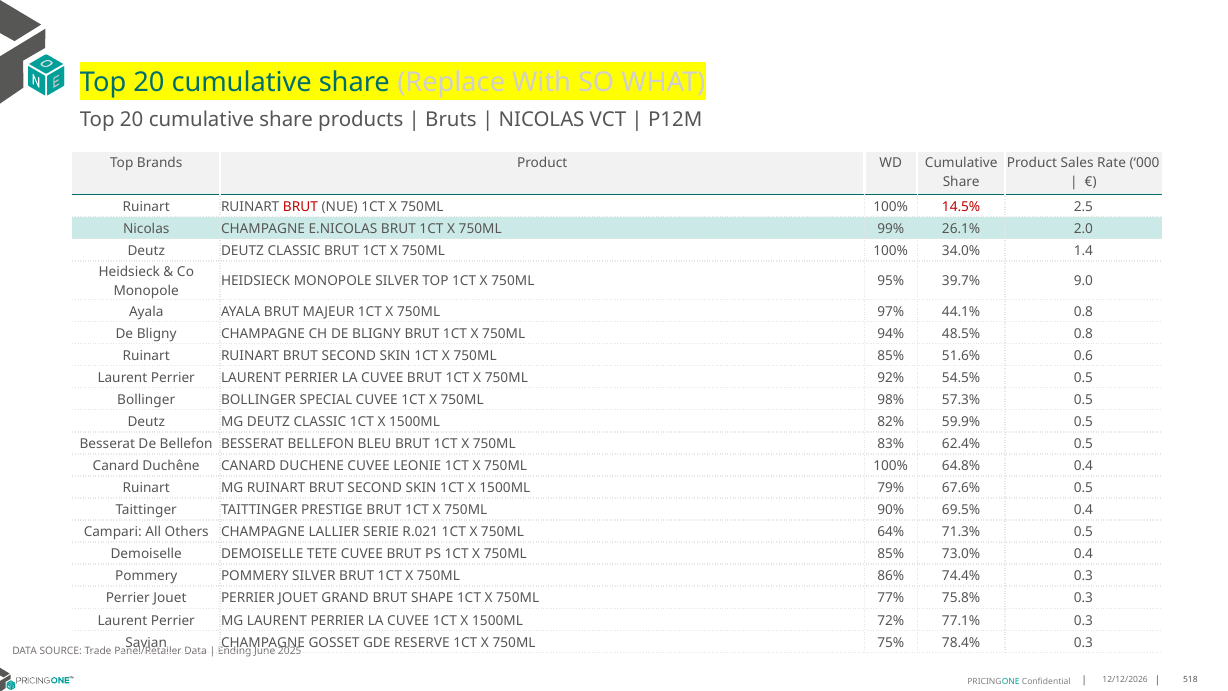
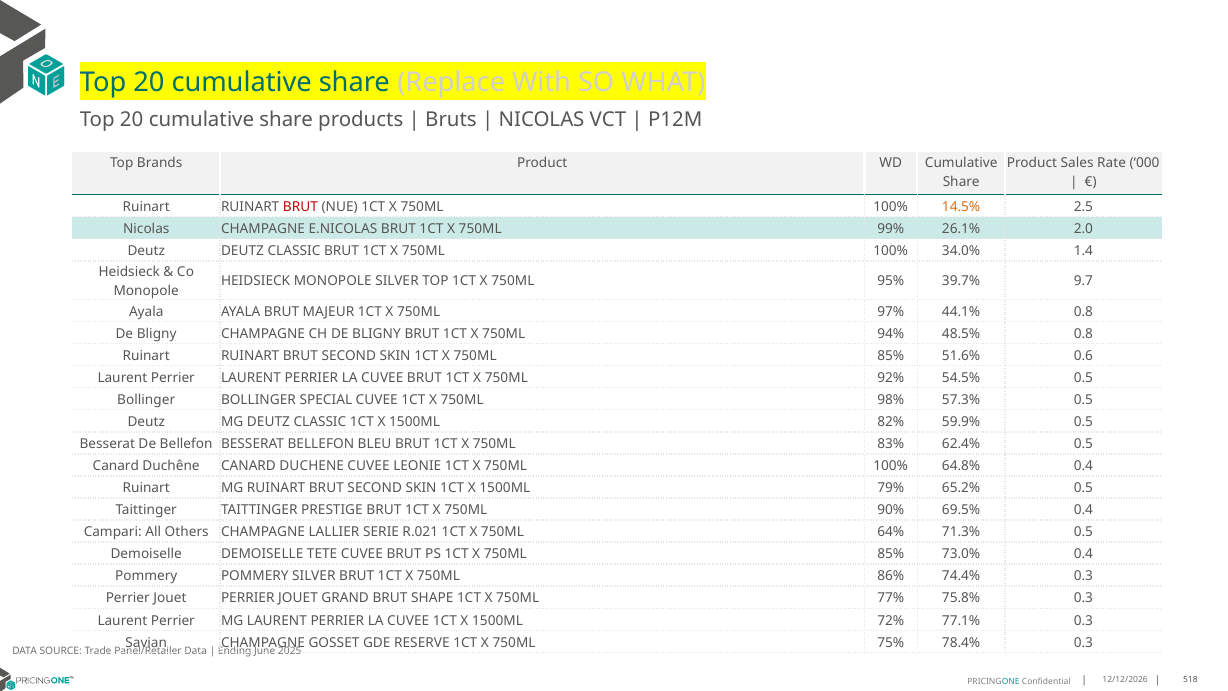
14.5% colour: red -> orange (961, 207)
9.0: 9.0 -> 9.7 (1083, 281)
67.6%: 67.6% -> 65.2% (961, 488)
